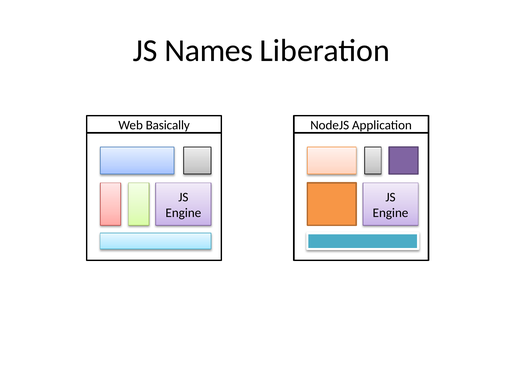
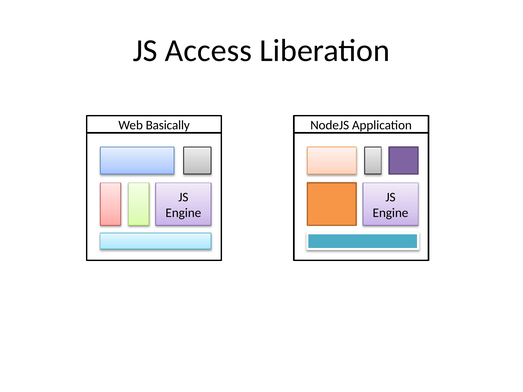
Names: Names -> Access (208, 51)
